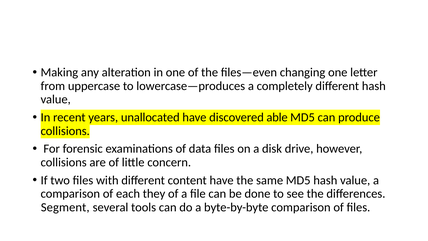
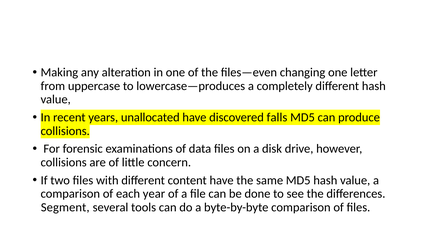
able: able -> falls (277, 117)
they: they -> year (154, 194)
